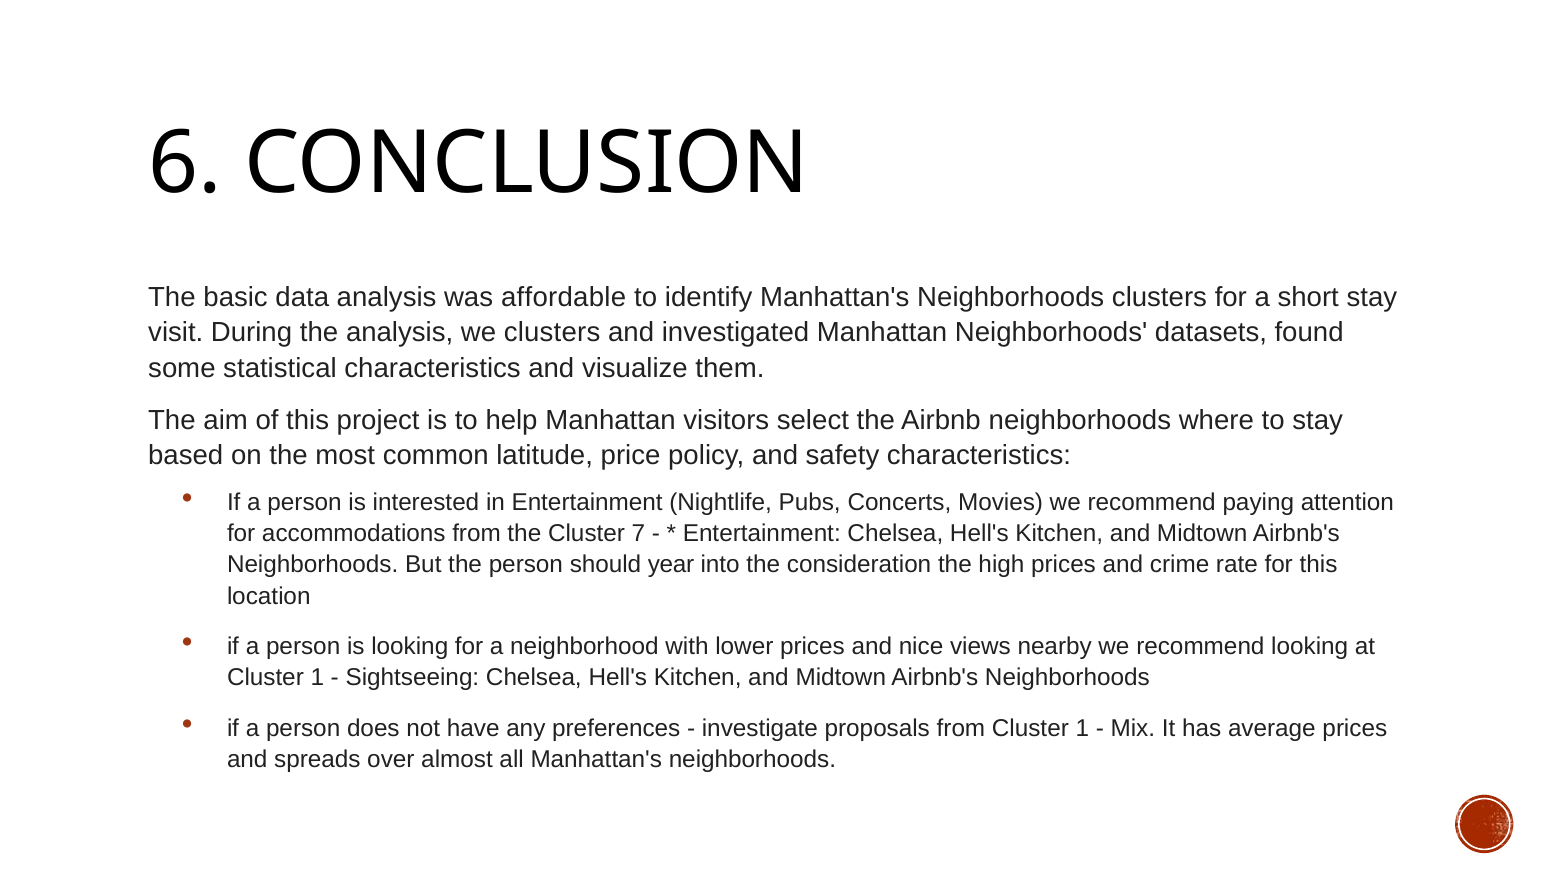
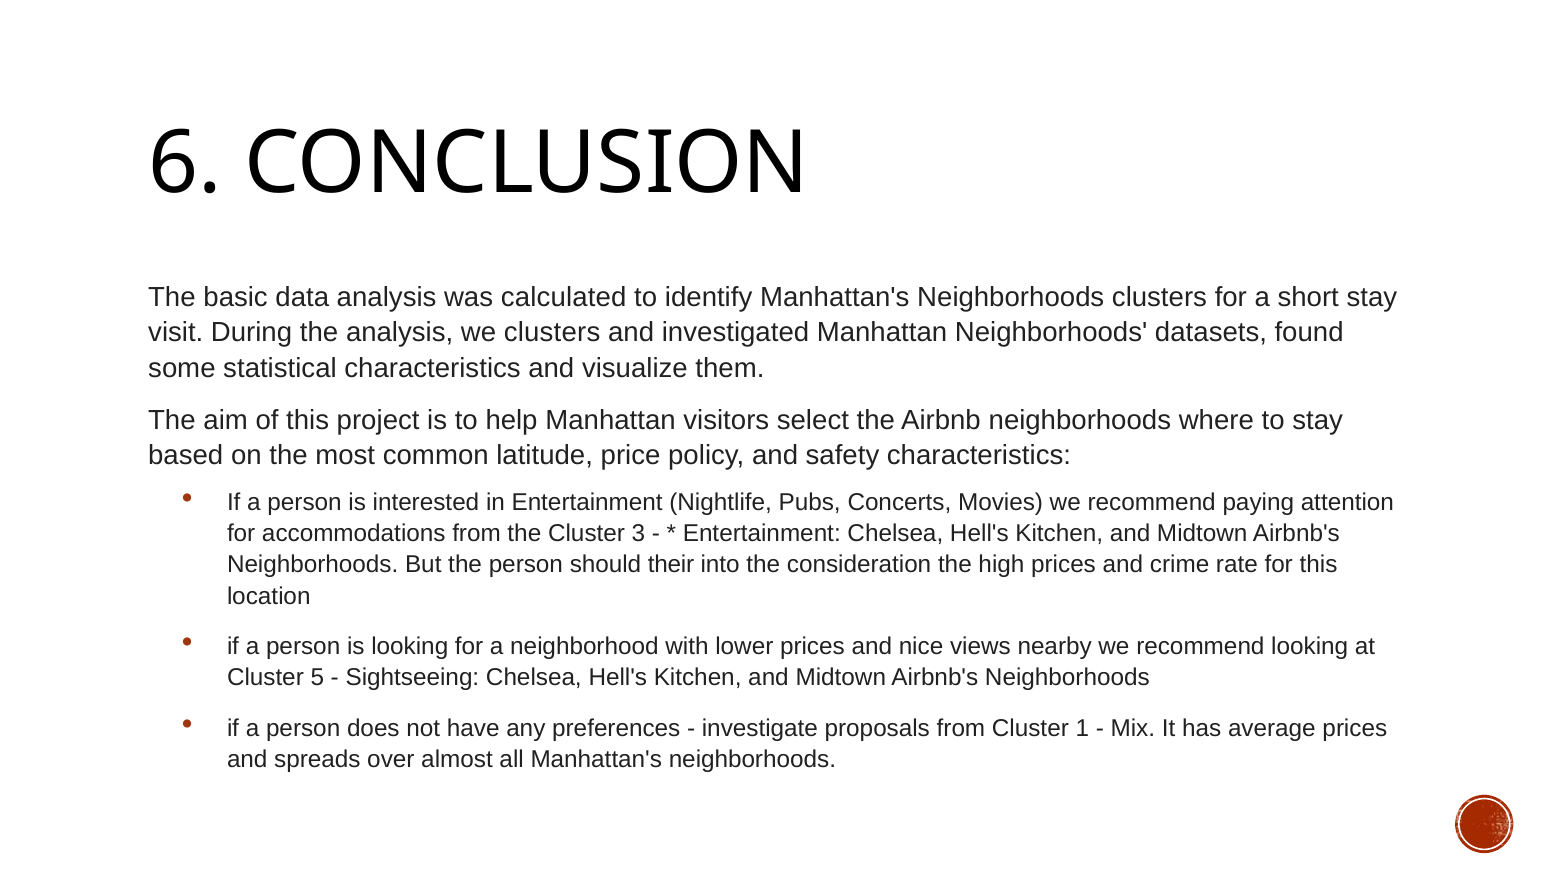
affordable: affordable -> calculated (564, 297)
7: 7 -> 3 (638, 534)
year: year -> their (671, 565)
1: 1 -> 5 (317, 678)
